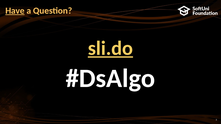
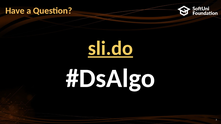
Have underline: present -> none (15, 11)
